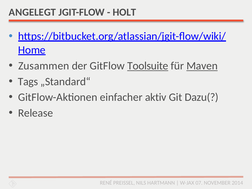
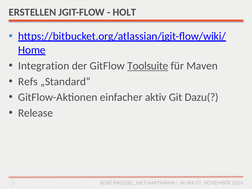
ANGELEGT: ANGELEGT -> ERSTELLEN (32, 12)
Zusammen: Zusammen -> Integration (44, 66)
Maven underline: present -> none (202, 66)
Tags: Tags -> Refs (28, 82)
